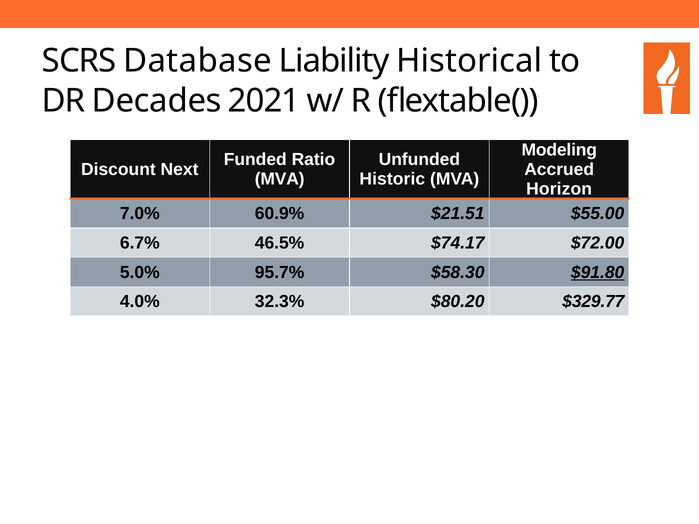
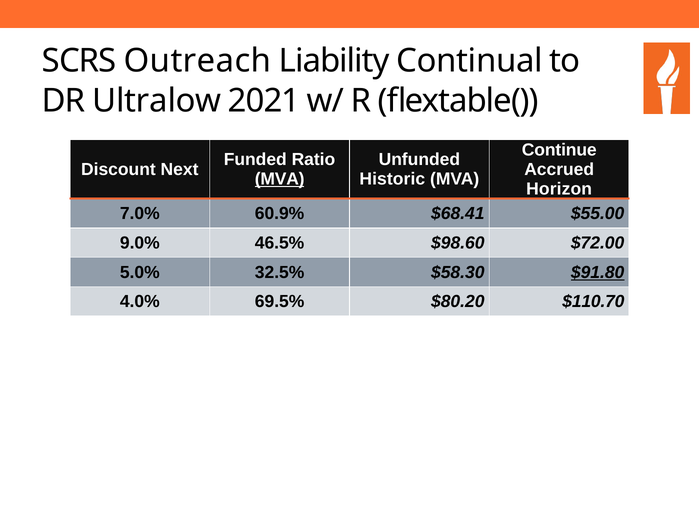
Database: Database -> Outreach (197, 61)
Historical: Historical -> Continual (470, 61)
Decades: Decades -> Ultralow (157, 101)
Modeling: Modeling -> Continue (559, 150)
MVA underline: none -> present (280, 179)
$21.51: $21.51 -> $68.41 (458, 214)
6.7%: 6.7% -> 9.0% (140, 243)
$74.17: $74.17 -> $98.60 (458, 243)
95.7%: 95.7% -> 32.5% (280, 272)
32.3%: 32.3% -> 69.5% (280, 302)
$329.77: $329.77 -> $110.70 (593, 302)
